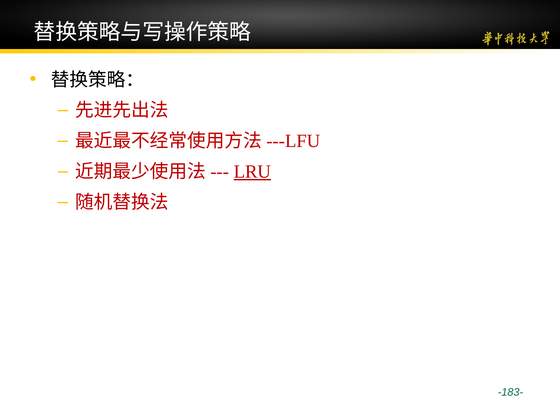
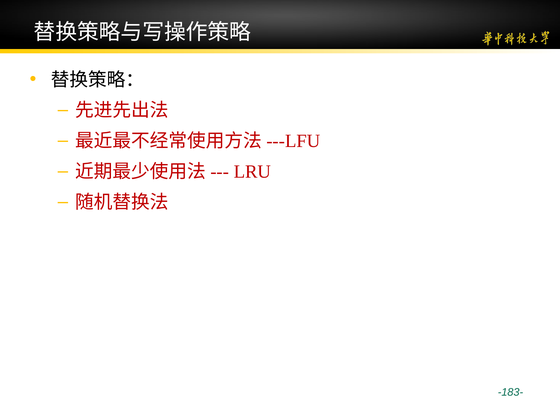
LRU underline: present -> none (252, 172)
